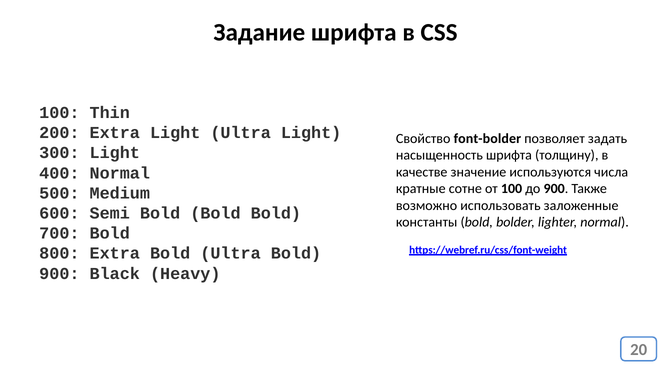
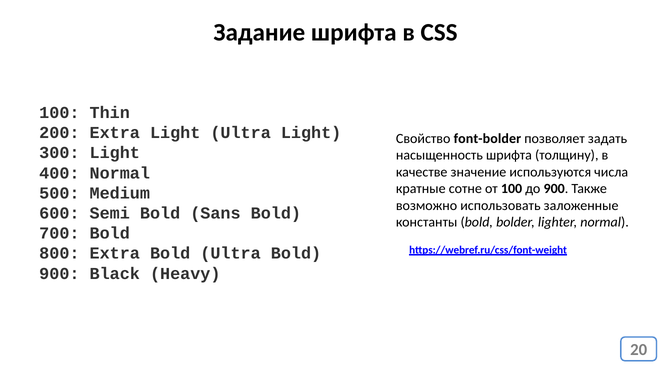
Semi Bold Bold: Bold -> Sans (215, 213)
